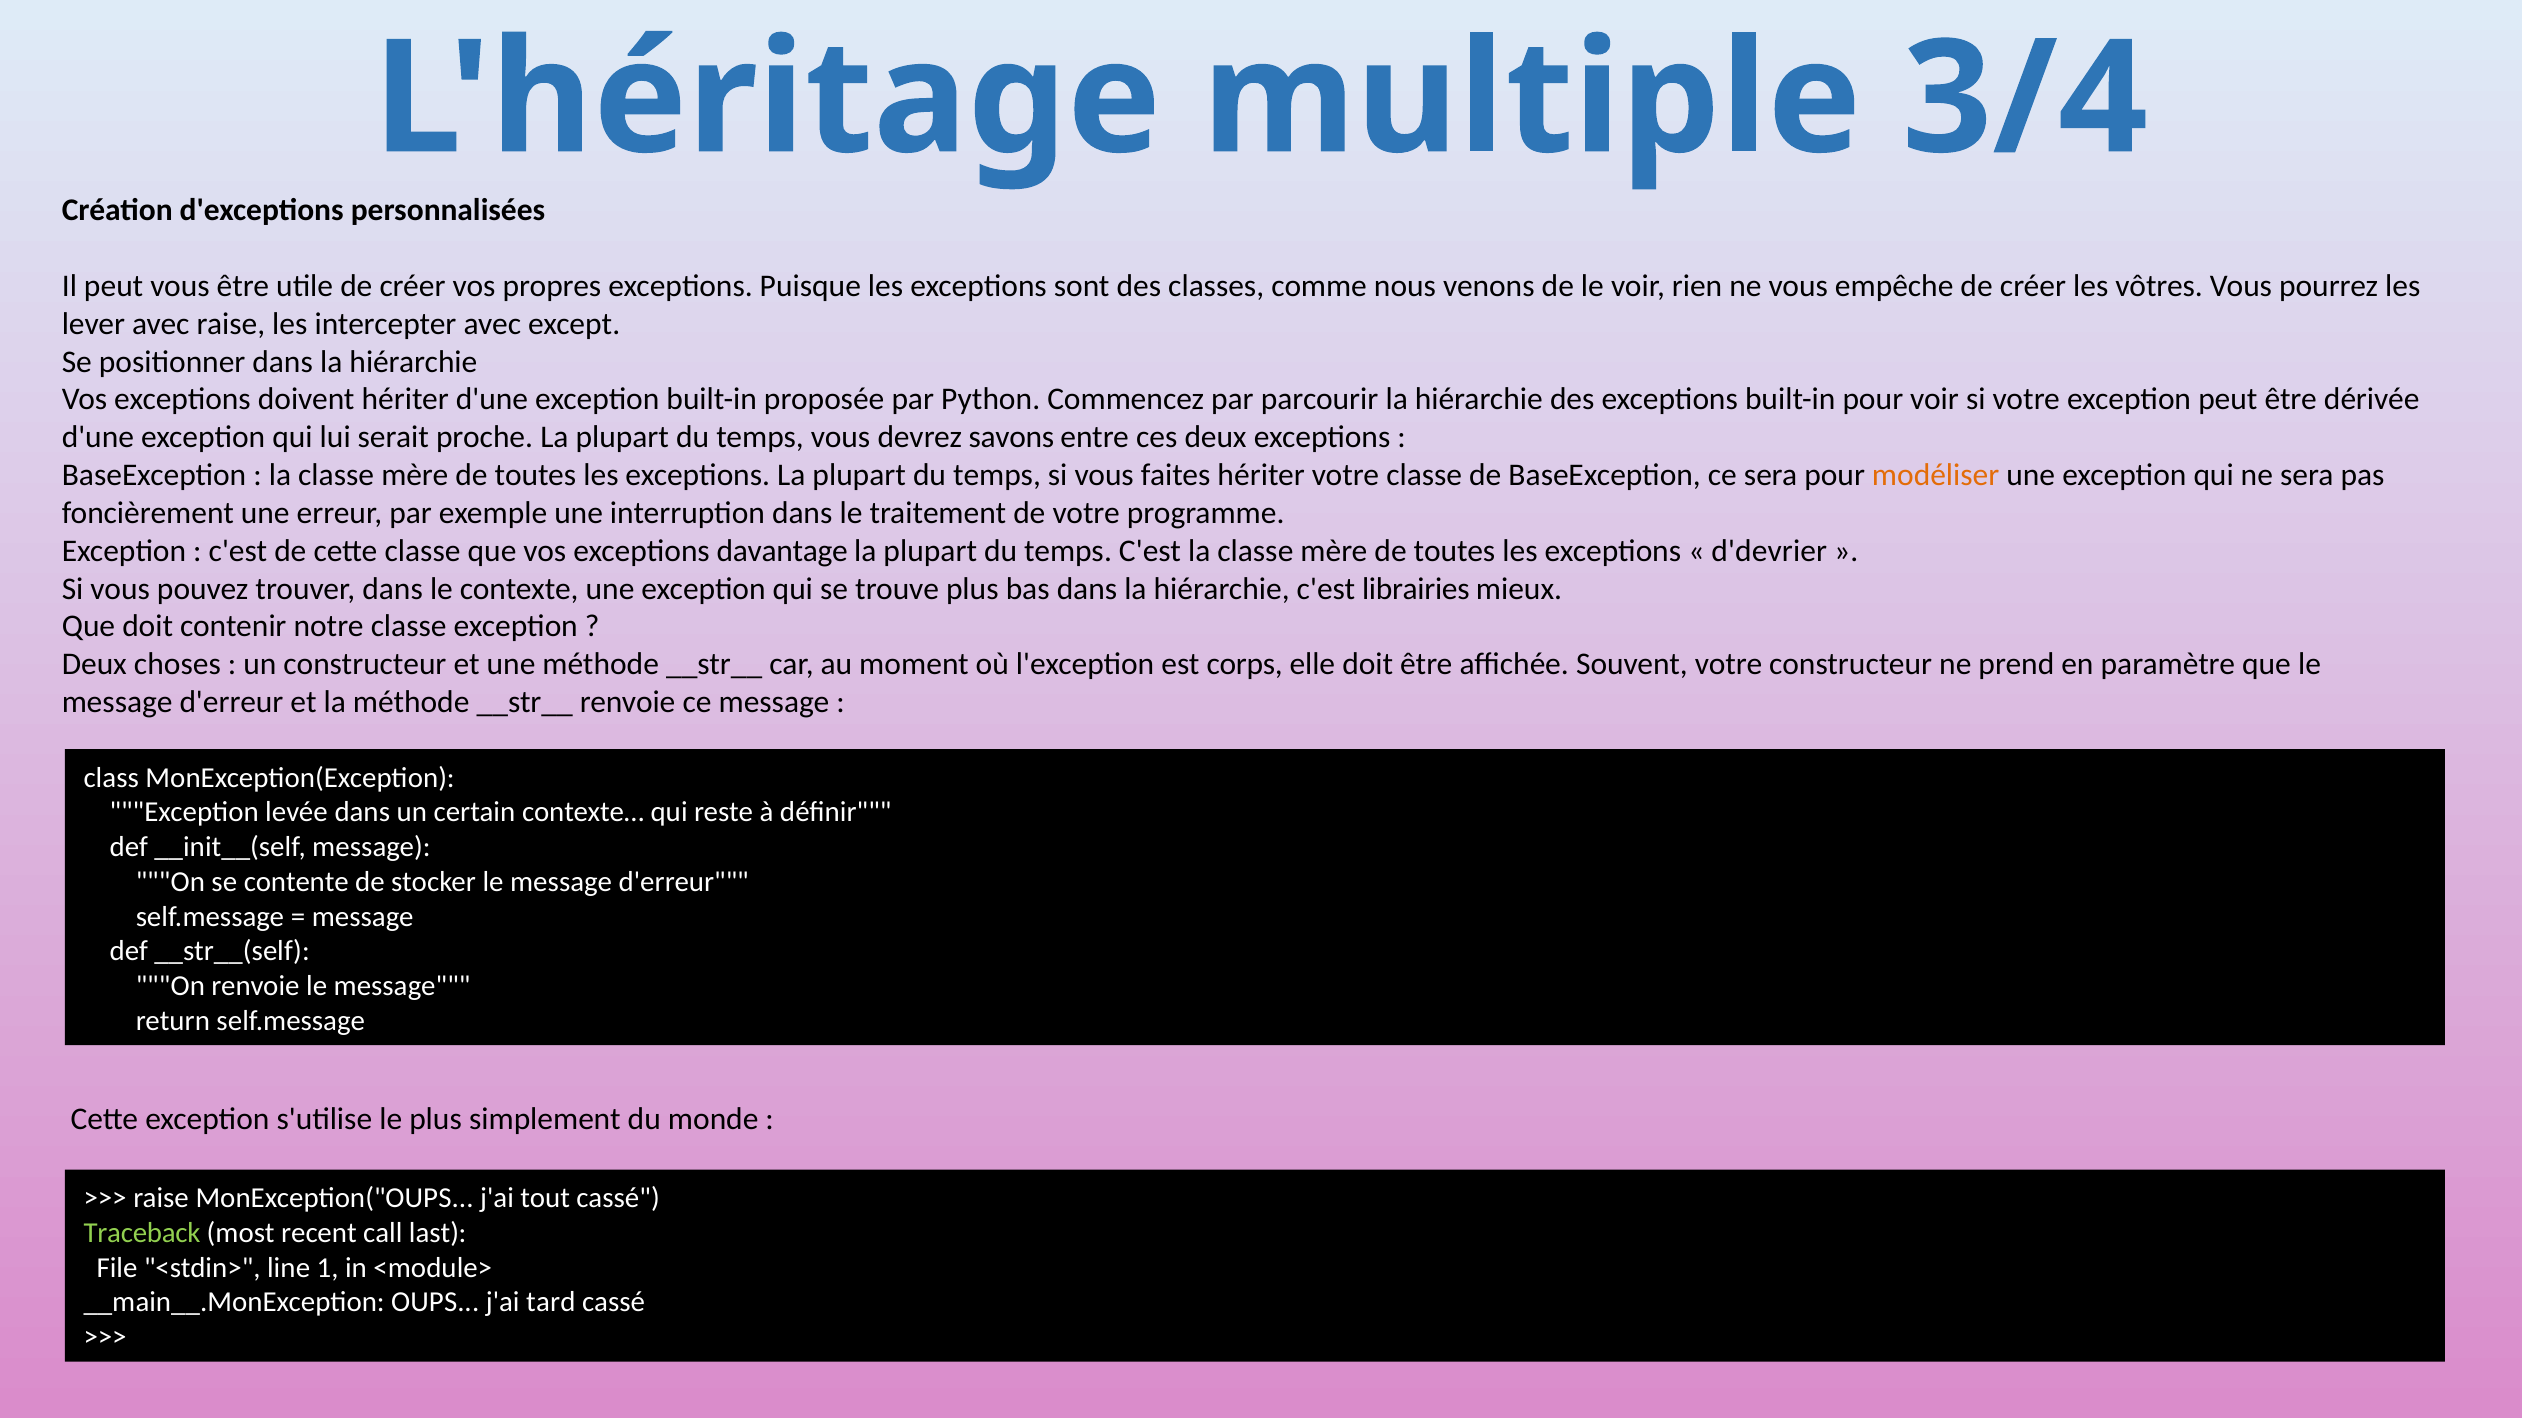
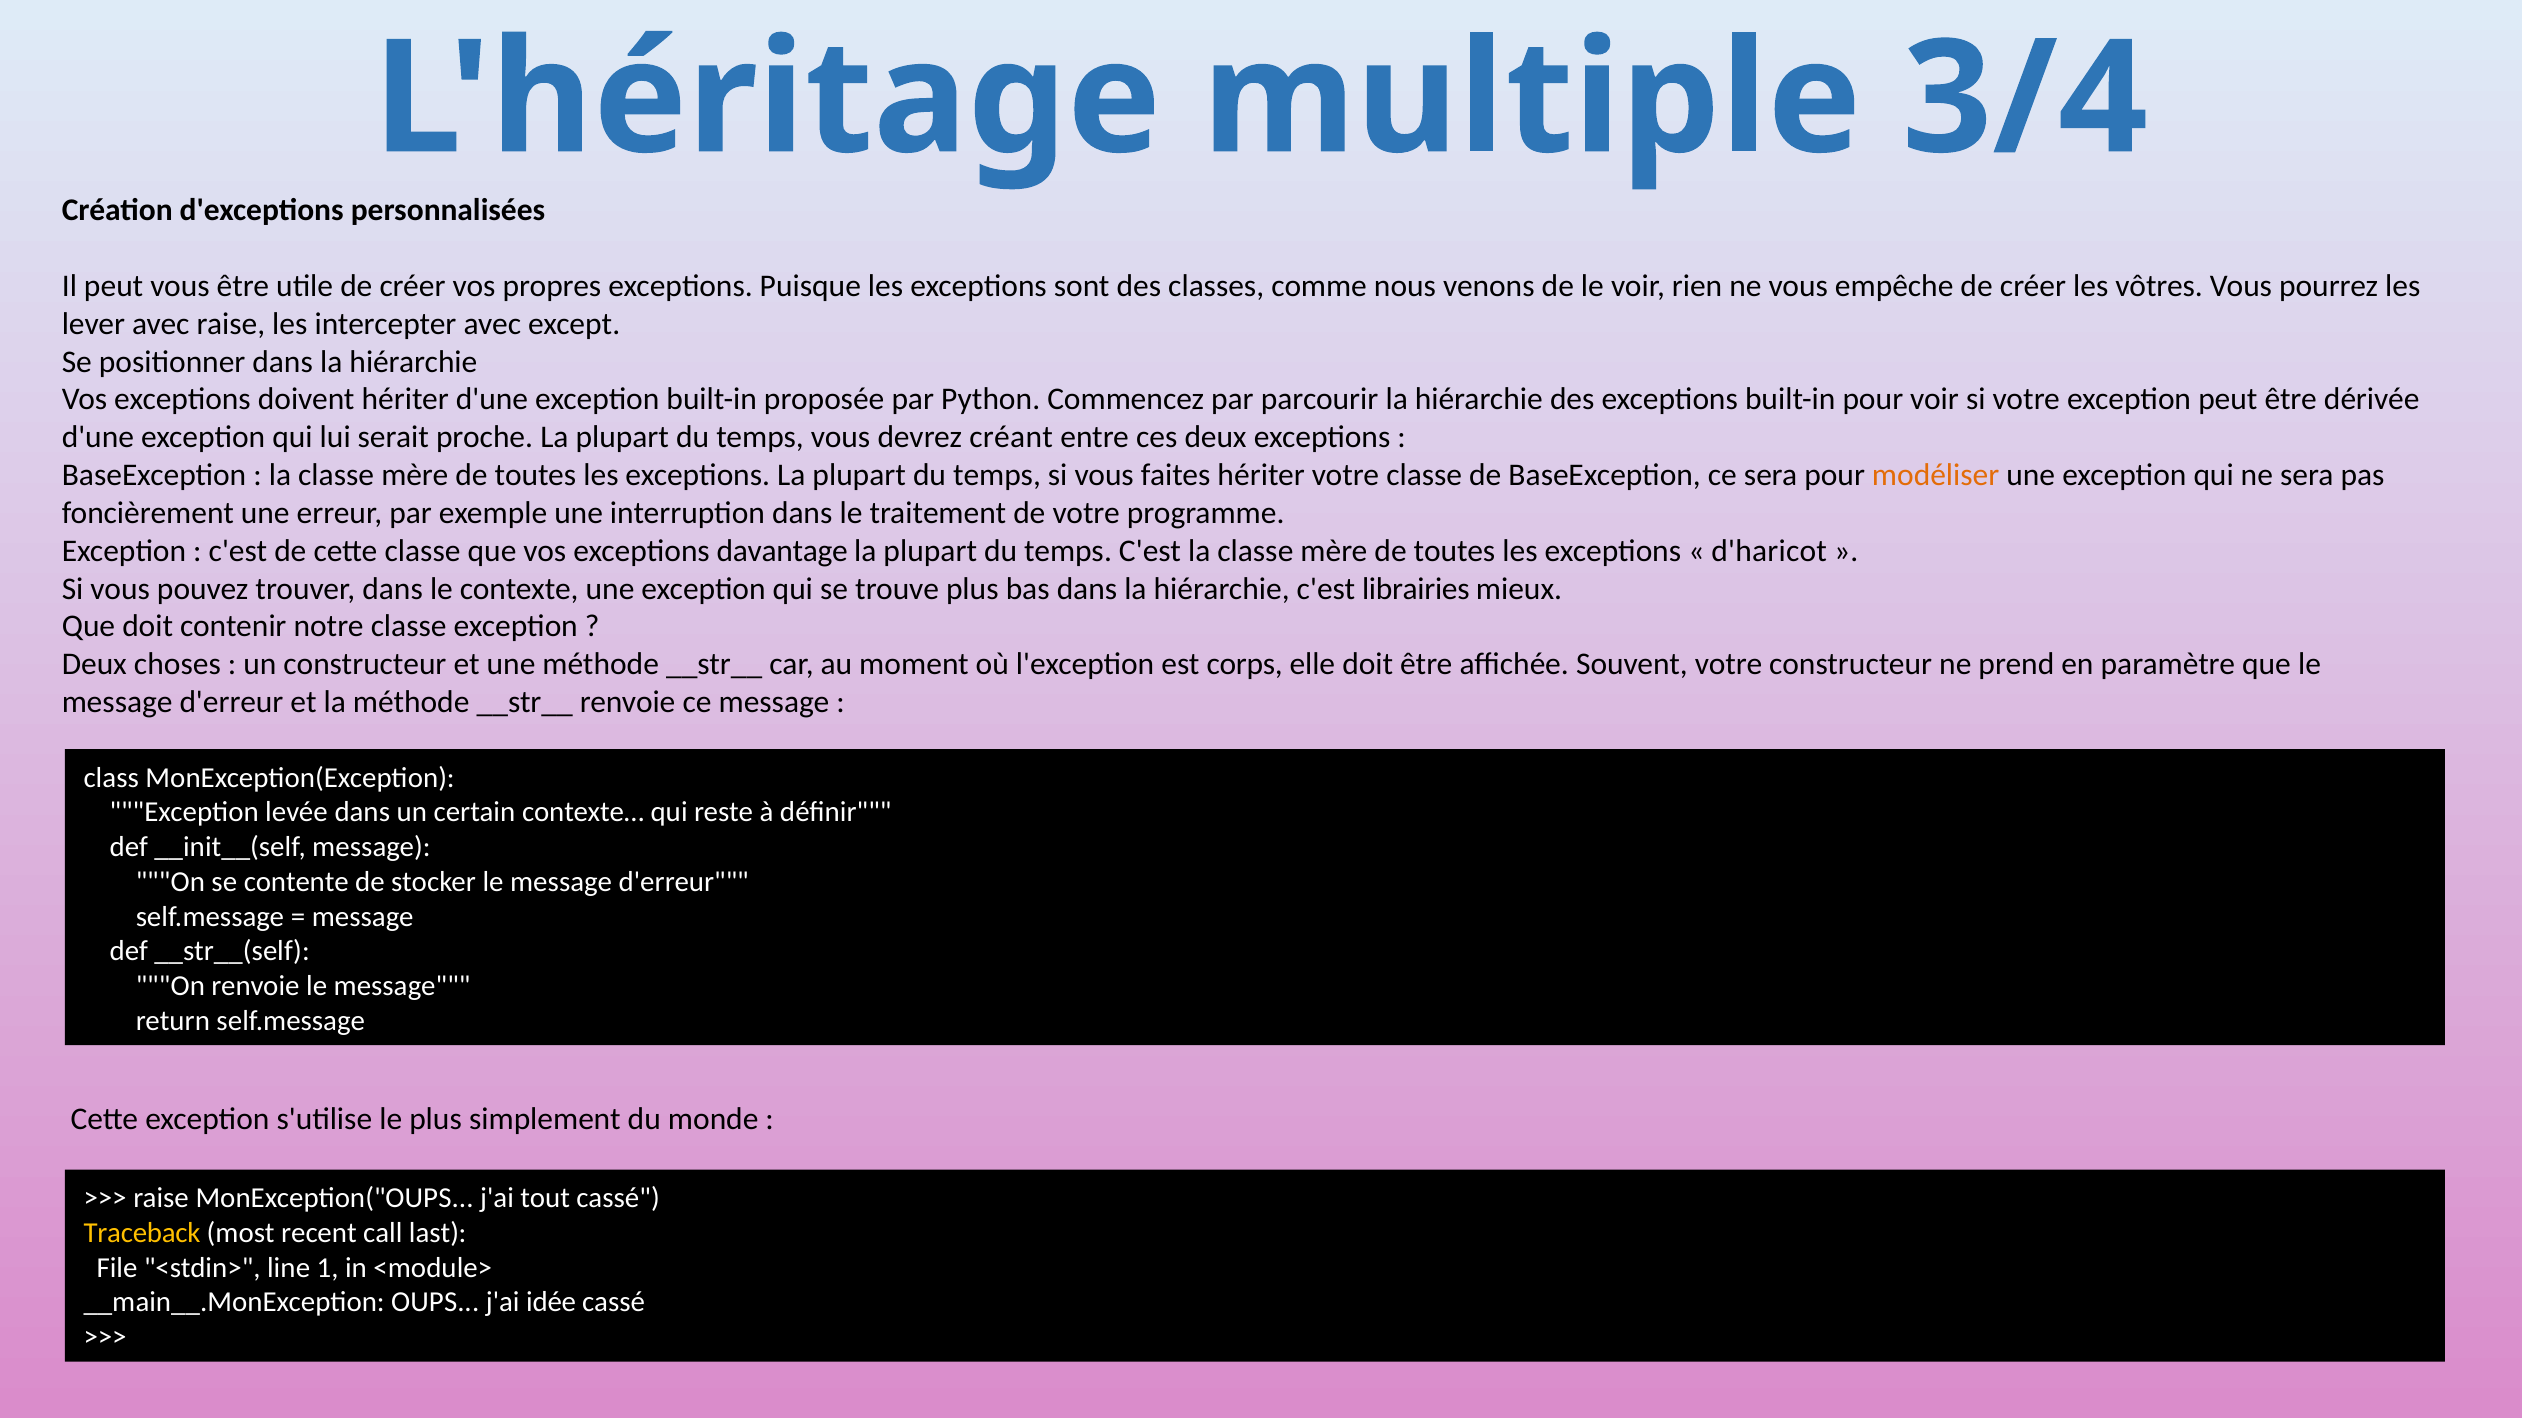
savons: savons -> créant (1011, 438)
d'devrier: d'devrier -> d'haricot (1769, 551)
Traceback colour: light green -> yellow (142, 1233)
tard: tard -> idée (551, 1303)
